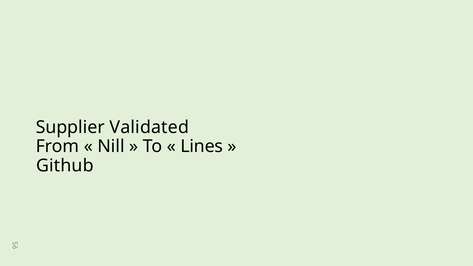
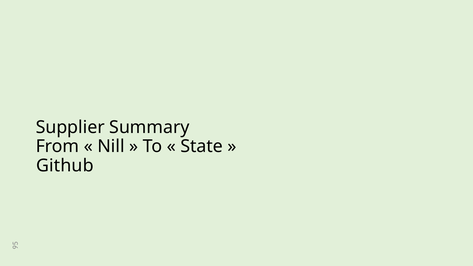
Validated: Validated -> Summary (149, 127)
Lines: Lines -> State (202, 146)
